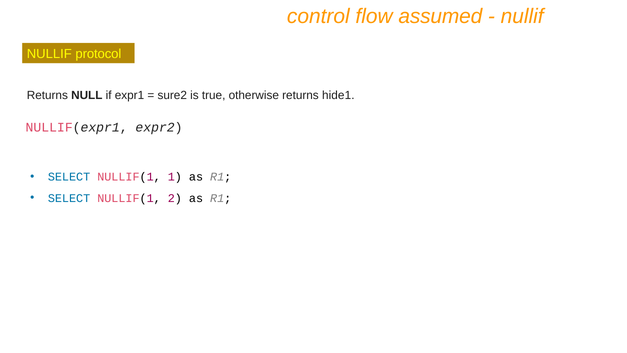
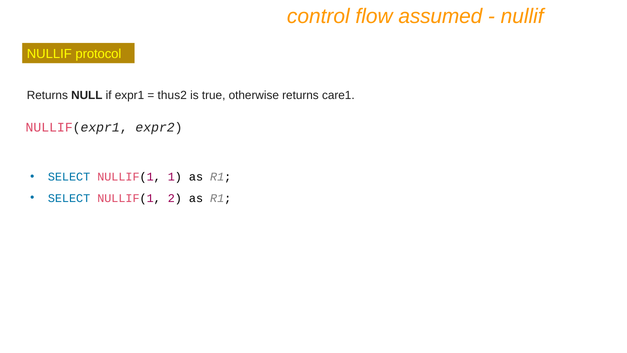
sure2: sure2 -> thus2 (172, 96)
hide1: hide1 -> care1 (338, 96)
